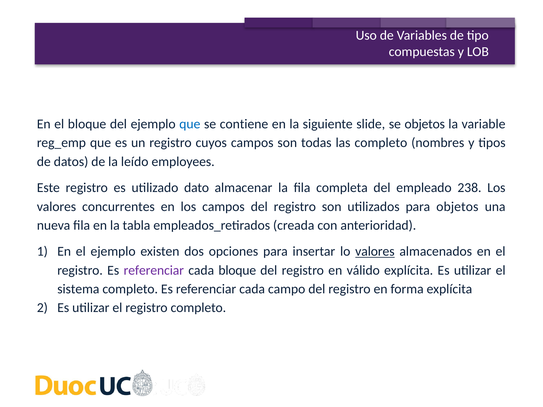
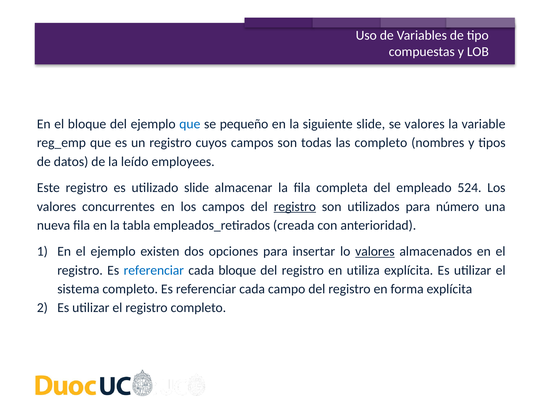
contiene: contiene -> pequeño (244, 124)
se objetos: objetos -> valores (425, 124)
utilizado dato: dato -> slide (197, 188)
238: 238 -> 524 (469, 188)
registro underline: none -> present (295, 207)
para objetos: objetos -> número (457, 207)
referenciar colour: purple -> blue (154, 270)
válido: válido -> utiliza (363, 270)
